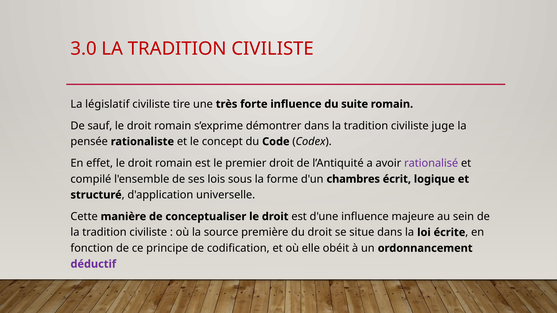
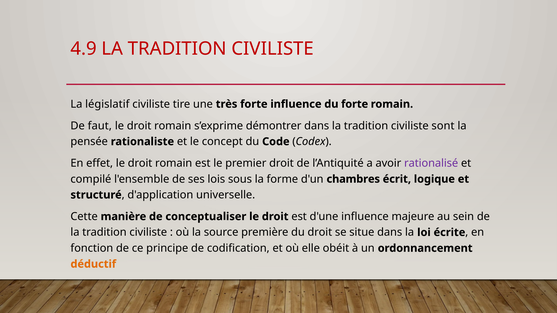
3.0: 3.0 -> 4.9 (84, 49)
du suite: suite -> forte (355, 104)
sauf: sauf -> faut (100, 126)
juge: juge -> sont (443, 126)
déductif colour: purple -> orange (93, 264)
